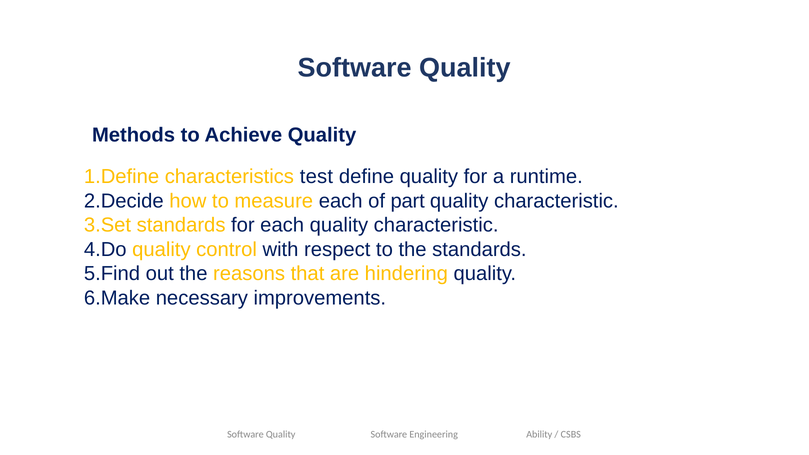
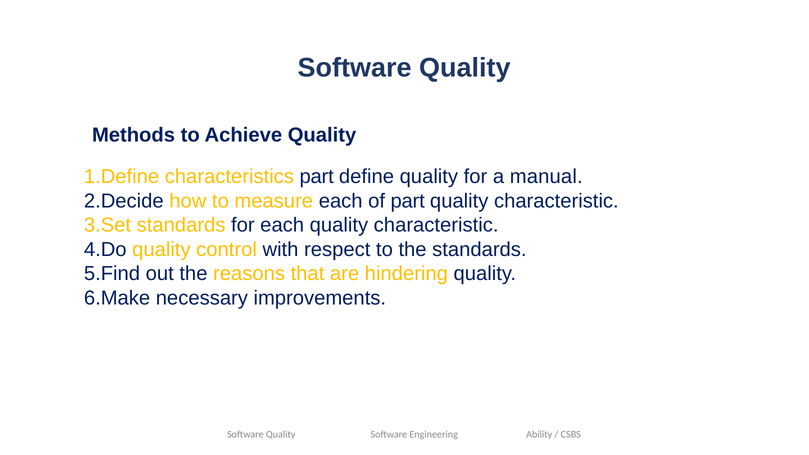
characteristics test: test -> part (317, 177)
runtime: runtime -> manual (546, 177)
